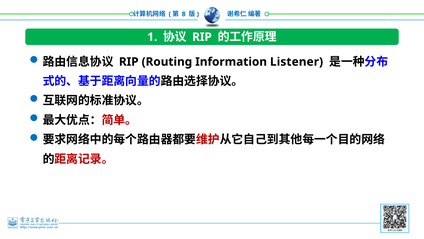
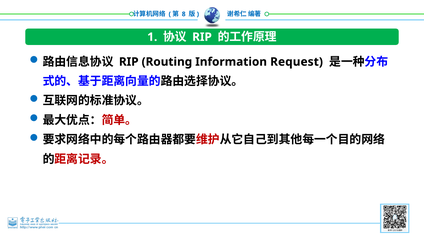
Listener: Listener -> Request (297, 62)
